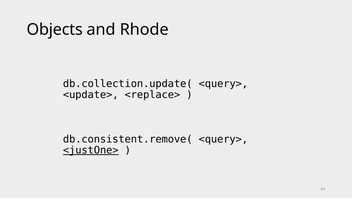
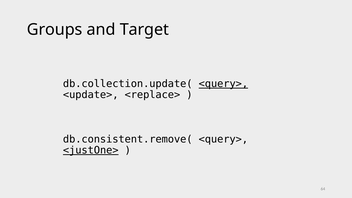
Objects: Objects -> Groups (55, 30)
Rhode: Rhode -> Target (144, 30)
<query> underline: none -> present (223, 84)
